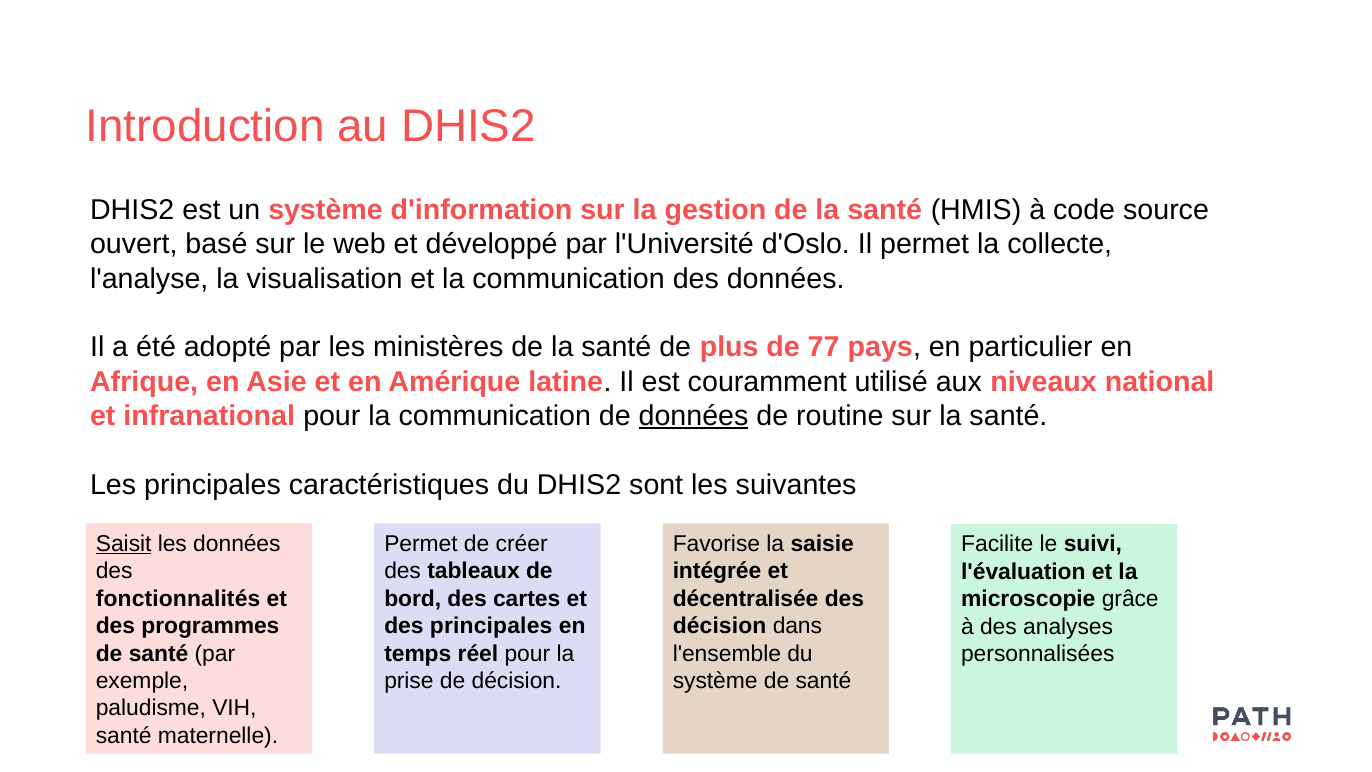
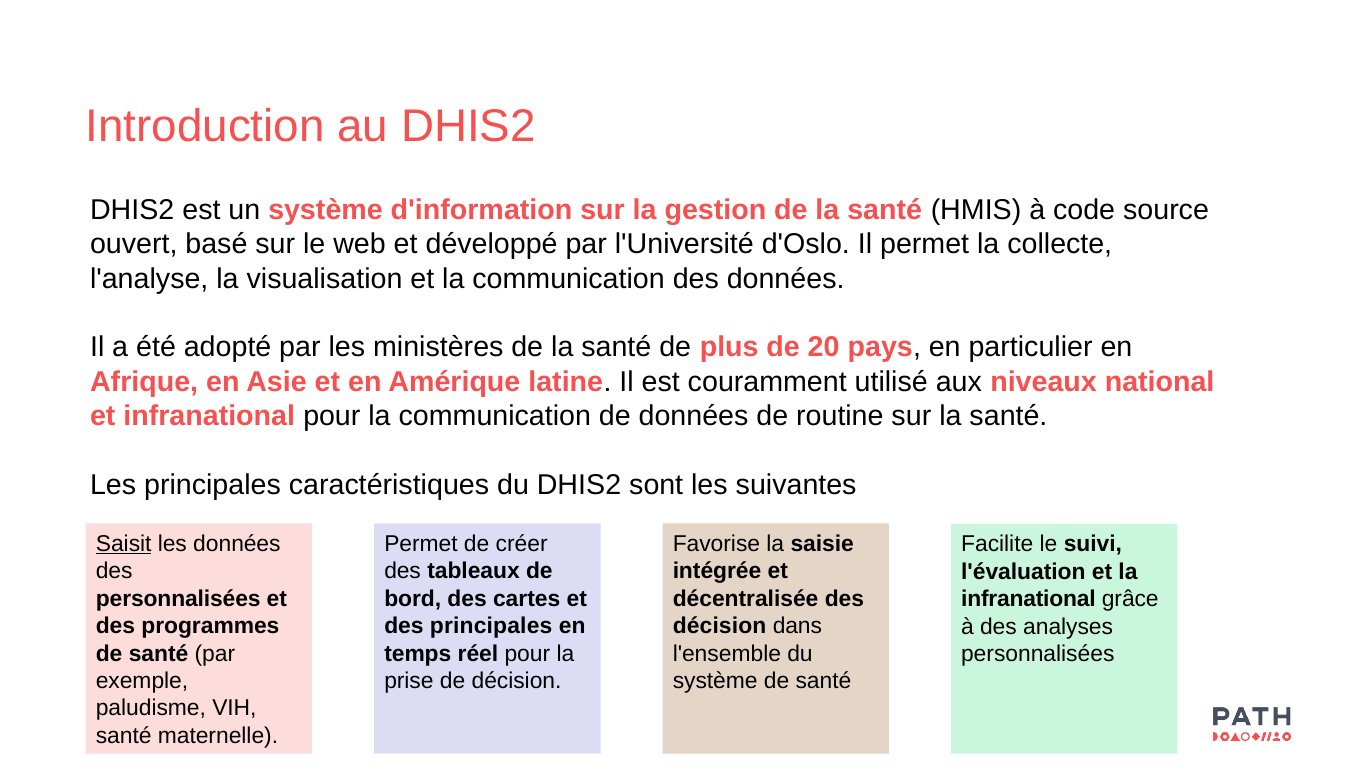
77: 77 -> 20 (824, 347)
données underline: present -> none (694, 416)
fonctionnalités: fonctionnalités -> personnalisées (178, 599)
microscopie: microscopie -> infranational (1028, 599)
